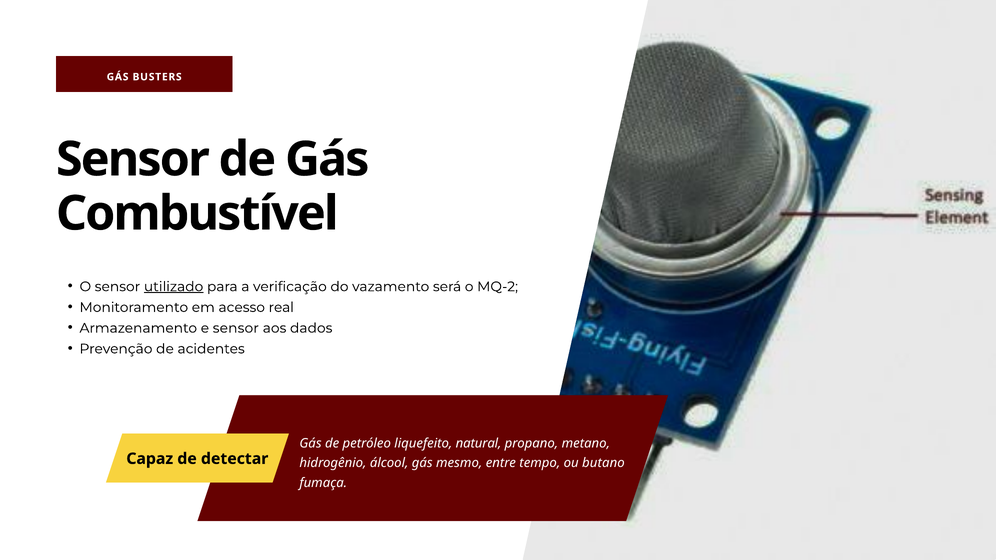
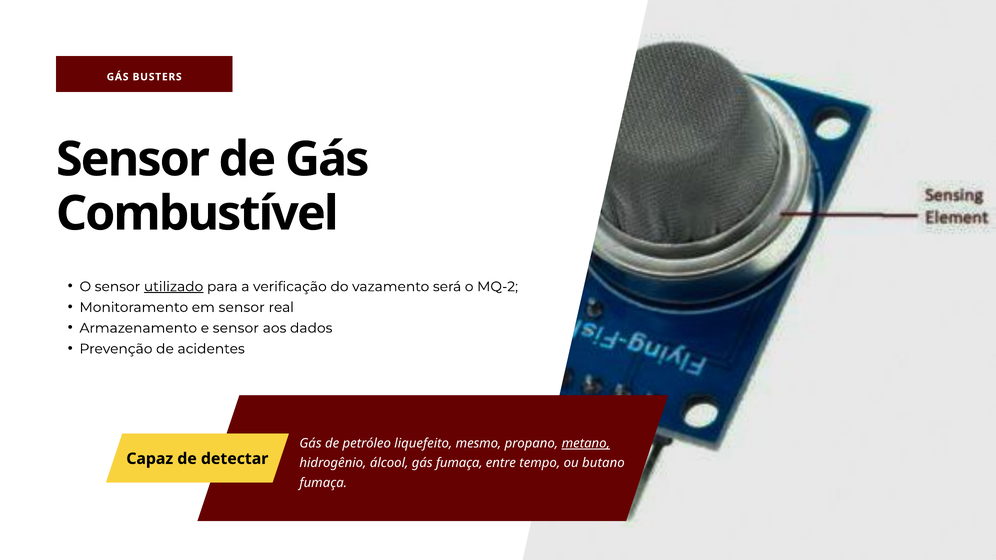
em acesso: acesso -> sensor (242, 308)
natural: natural -> mesmo (479, 444)
metano underline: none -> present (586, 444)
gás mesmo: mesmo -> fumaça (459, 463)
